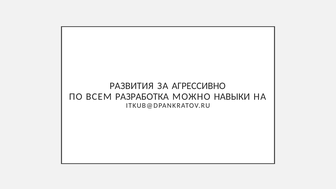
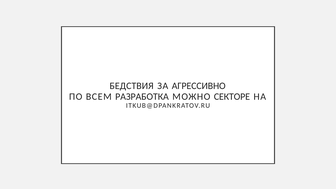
РАЗВИТИЯ: РАЗВИТИЯ -> БЕДСТВИЯ (132, 86)
НАВЫКИ: НАВЫКИ -> СЕКТОРЕ (232, 97)
